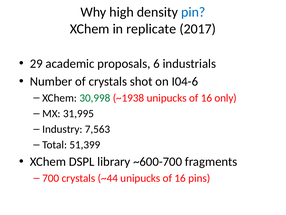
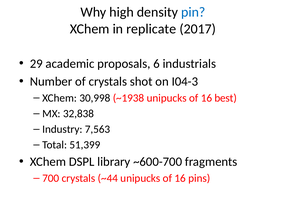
I04-6: I04-6 -> I04-3 (185, 81)
30,998 colour: green -> black (95, 98)
only: only -> best (226, 98)
31,995: 31,995 -> 32,838 (78, 113)
